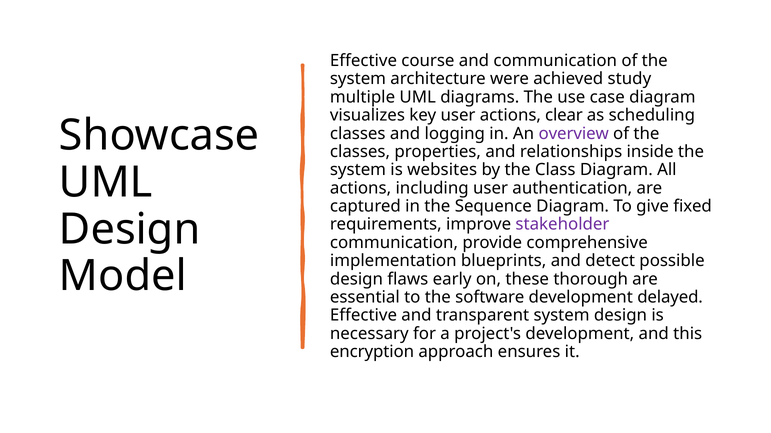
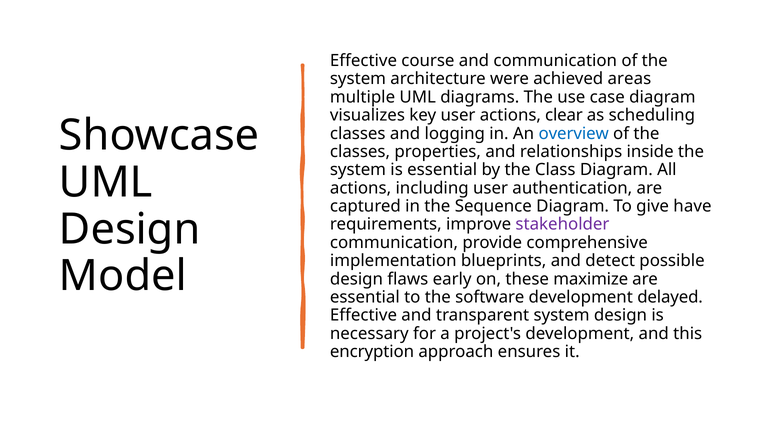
study: study -> areas (629, 79)
overview colour: purple -> blue (574, 134)
is websites: websites -> essential (442, 170)
fixed: fixed -> have (692, 207)
thorough: thorough -> maximize (591, 279)
